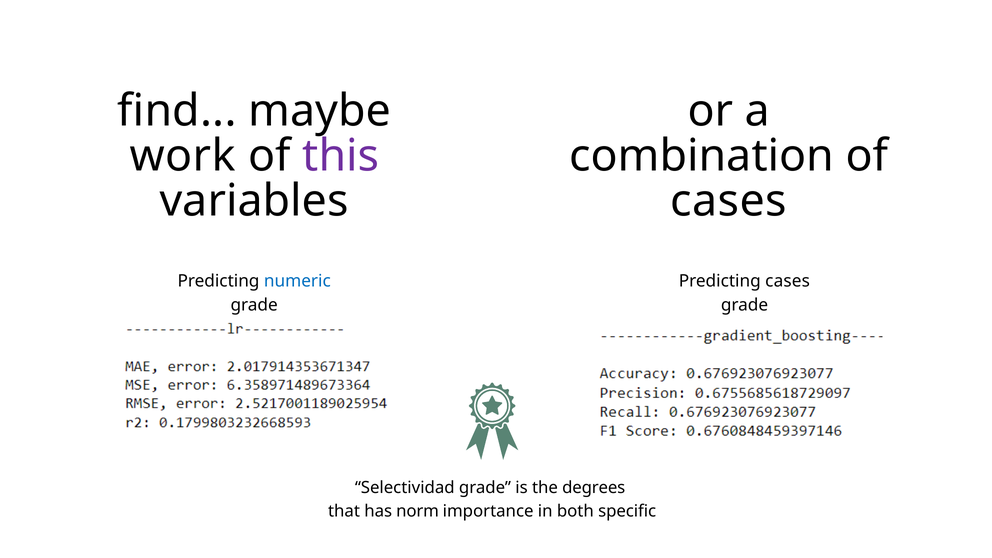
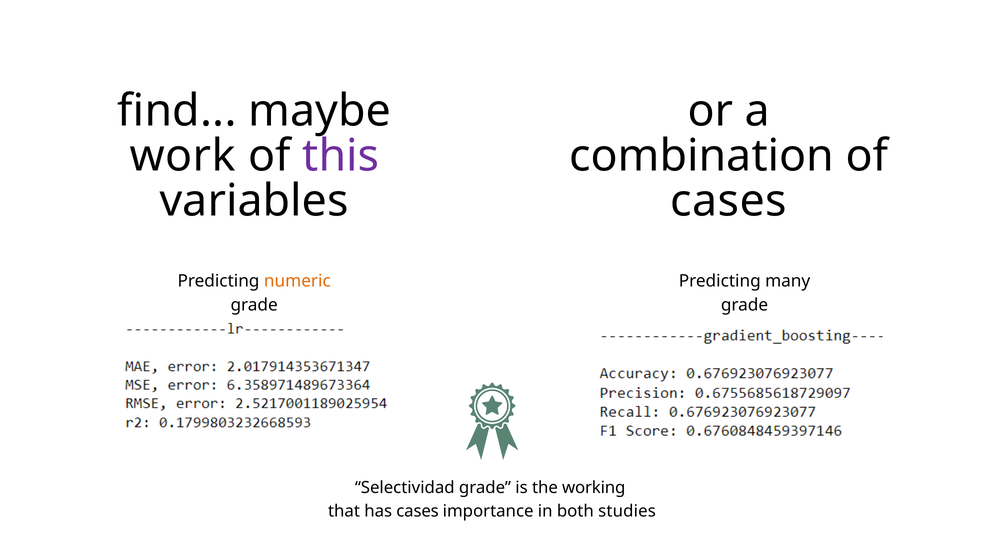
numeric colour: blue -> orange (297, 281)
Predicting cases: cases -> many (788, 281)
degrees: degrees -> working (594, 488)
has norm: norm -> cases (418, 511)
specific: specific -> studies (627, 511)
